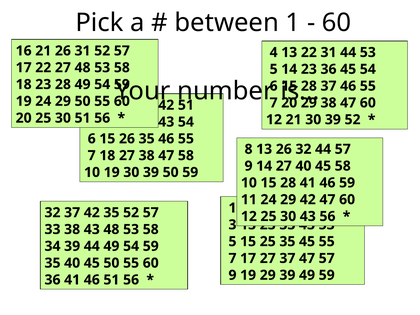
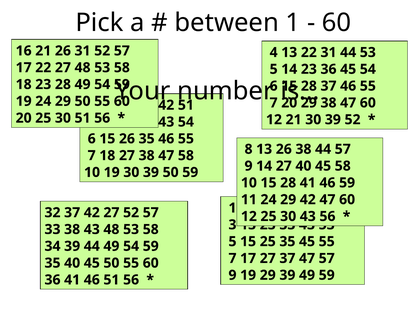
26 32: 32 -> 38 (303, 149)
42 35: 35 -> 27 (111, 213)
